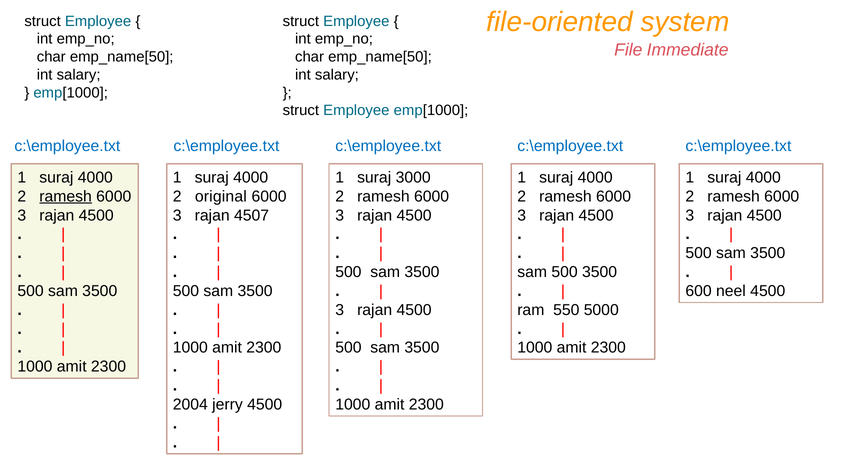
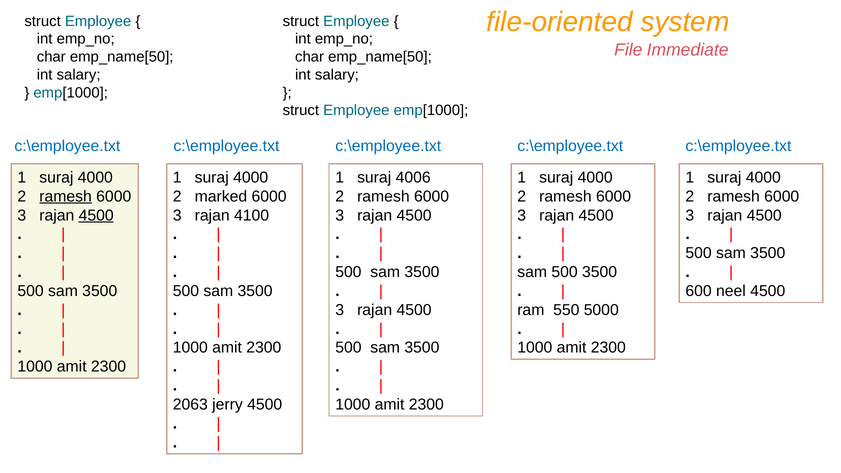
3000: 3000 -> 4006 (413, 178)
original: original -> marked (221, 196)
4500 underline: none -> present (96, 215)
4507: 4507 -> 4100 (252, 215)
2004: 2004 -> 2063 (190, 405)
